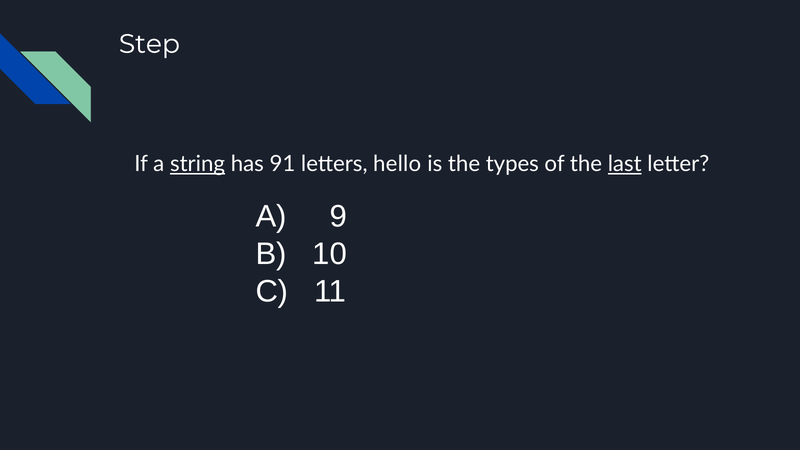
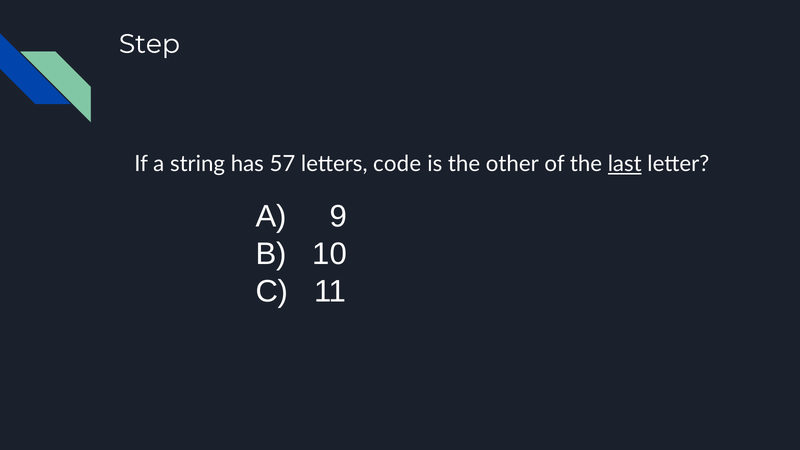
string underline: present -> none (198, 164)
91: 91 -> 57 (282, 164)
hello: hello -> code (397, 164)
types: types -> other (512, 164)
